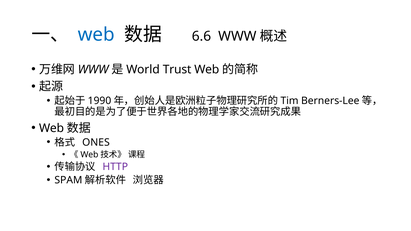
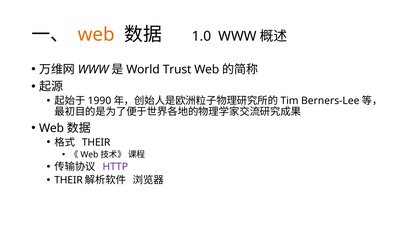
web colour: blue -> orange (96, 35)
6.6: 6.6 -> 1.0 (201, 36)
ONES: ONES -> THEIR (96, 142)
SPAM: SPAM -> THEIR (69, 180)
